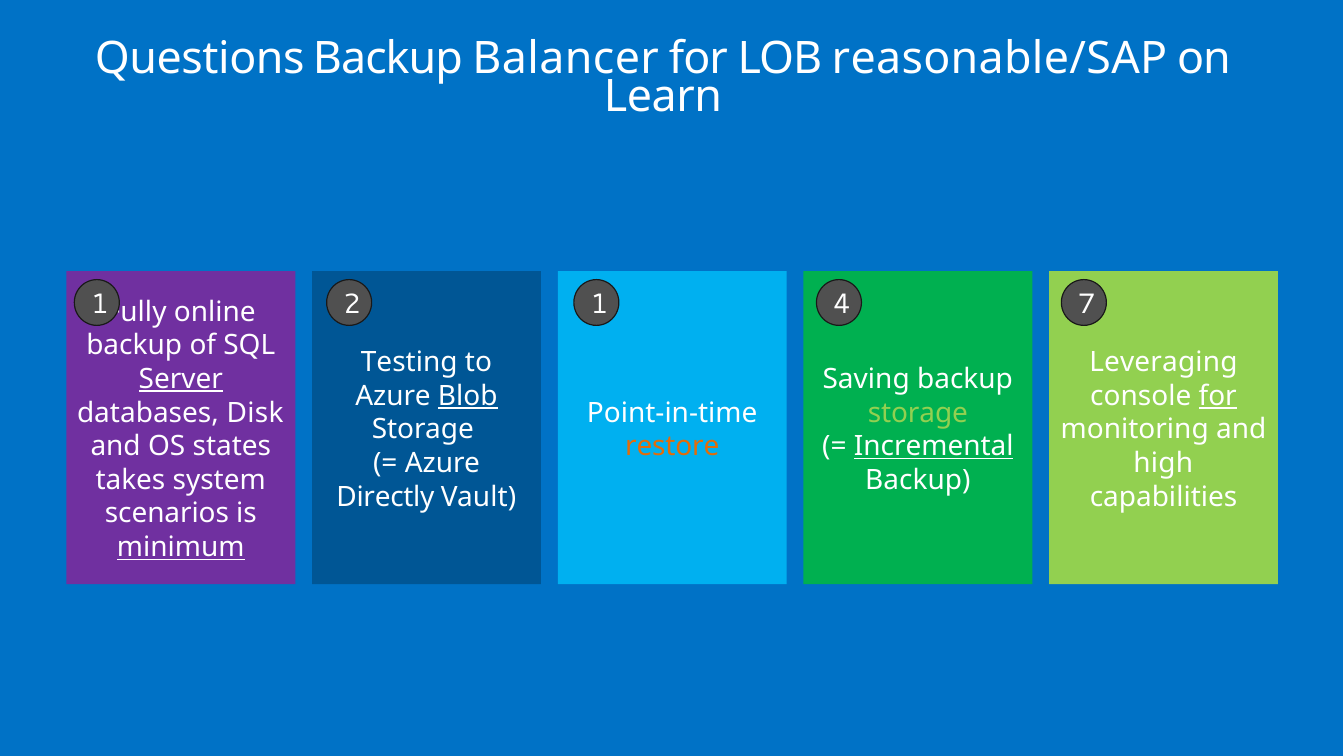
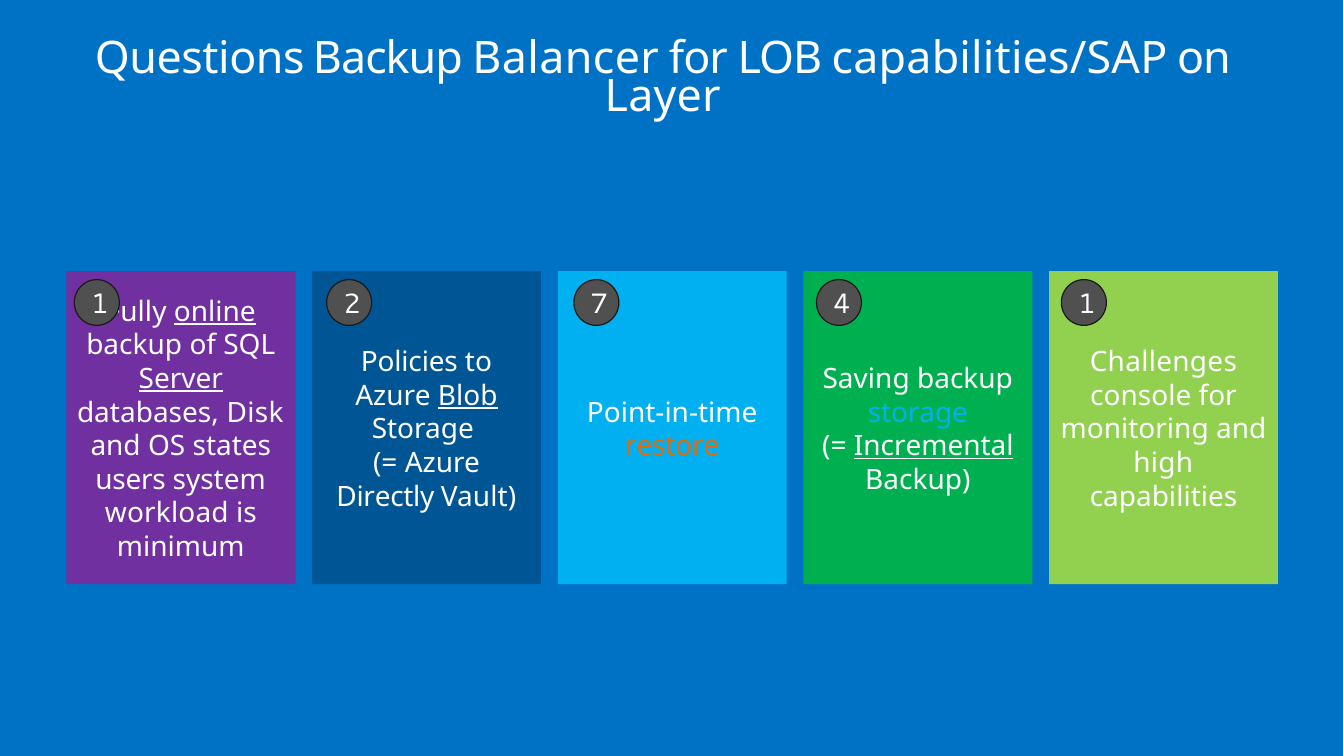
reasonable/SAP: reasonable/SAP -> capabilities/SAP (1000, 58)
Learn: Learn -> Layer (663, 97)
2 1: 1 -> 7 (599, 304)
4 7: 7 -> 1 (1087, 304)
online underline: none -> present (215, 312)
Testing: Testing -> Policies (409, 362)
Leveraging: Leveraging -> Challenges (1163, 362)
for underline: present -> none (1218, 396)
storage colour: light green -> light blue (918, 413)
takes: takes -> users (131, 480)
scenarios: scenarios -> workload (167, 513)
minimum underline: present -> none (181, 547)
